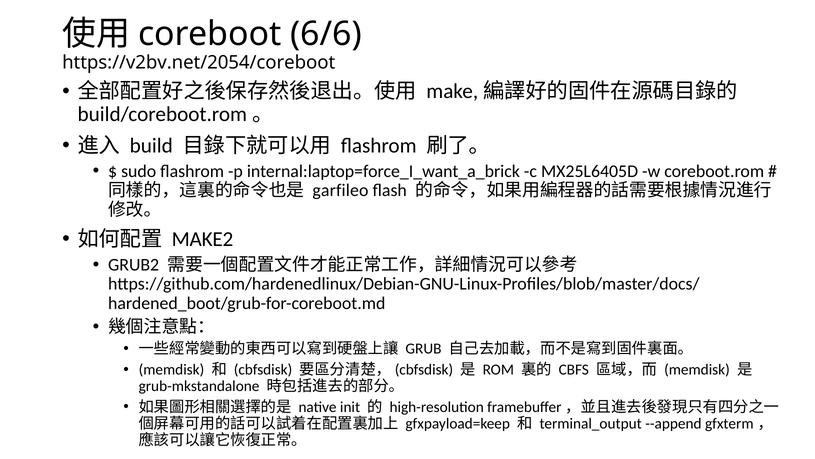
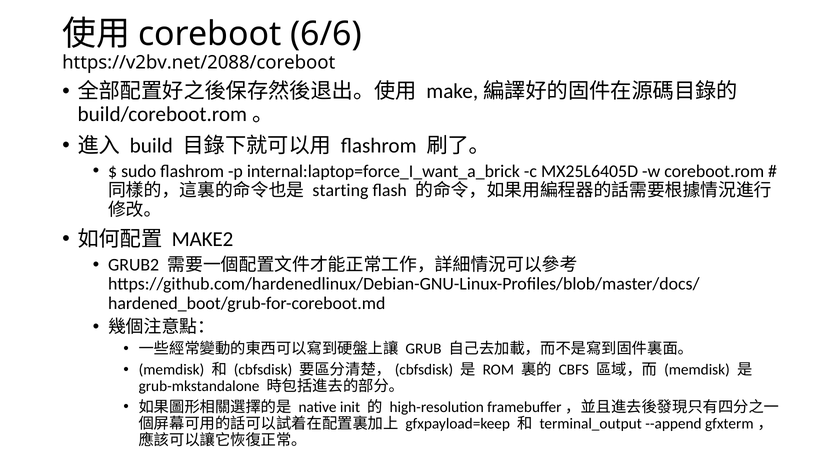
https://v2bv.net/2054/coreboot: https://v2bv.net/2054/coreboot -> https://v2bv.net/2088/coreboot (199, 63)
garfileo: garfileo -> starting (340, 190)
